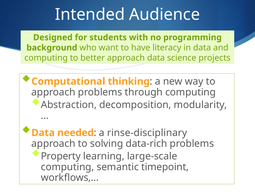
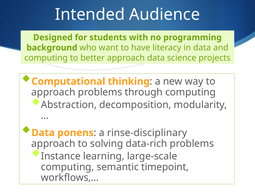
needed: needed -> ponens (76, 132)
Property: Property -> Instance (61, 156)
